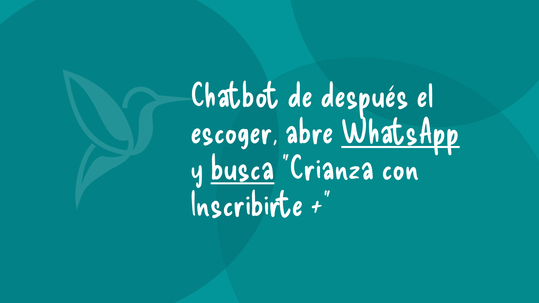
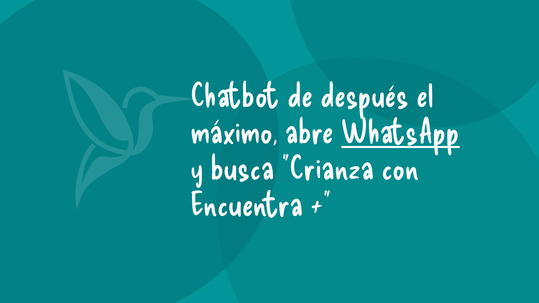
escoger: escoger -> máximo (234, 132)
busca underline: present -> none (243, 169)
Inscribirte: Inscribirte -> Encuentra (247, 205)
